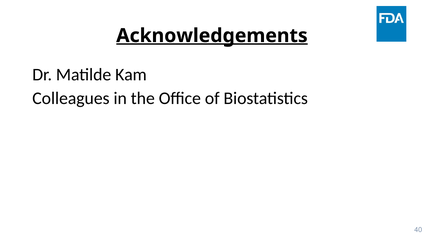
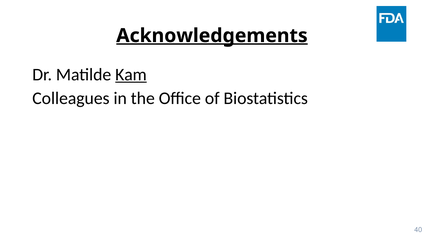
Kam underline: none -> present (131, 74)
